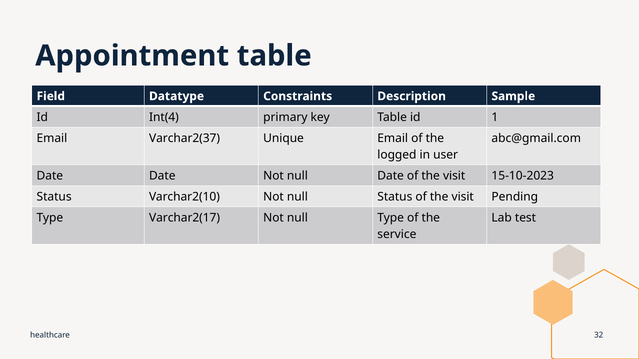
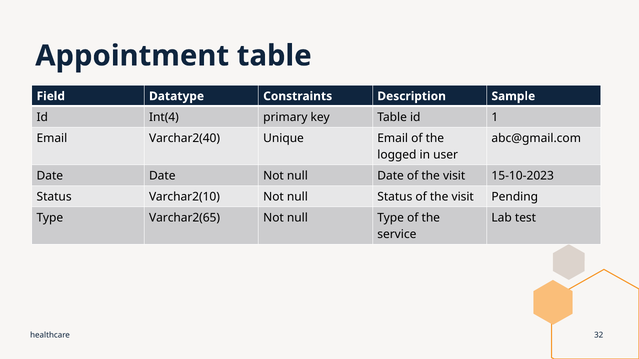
Varchar2(37: Varchar2(37 -> Varchar2(40 (185, 139)
Varchar2(17: Varchar2(17 -> Varchar2(65 (185, 218)
